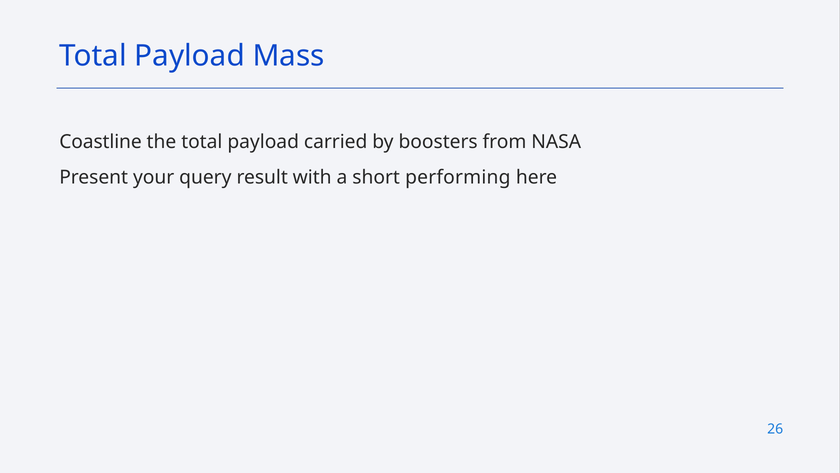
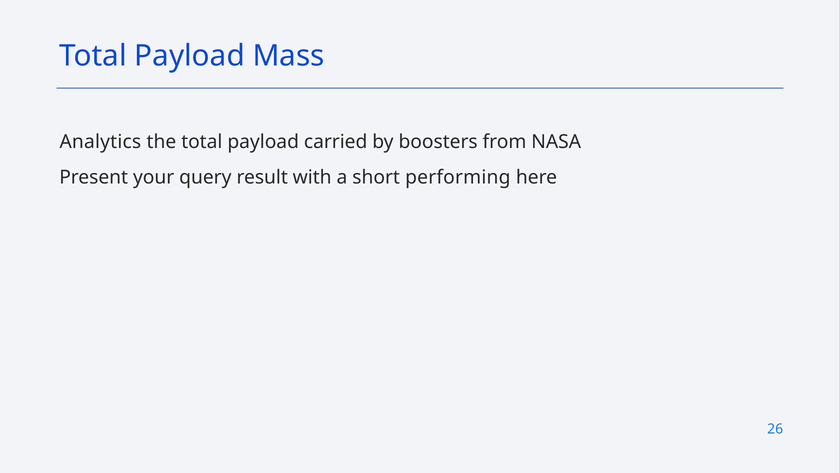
Coastline: Coastline -> Analytics (100, 142)
